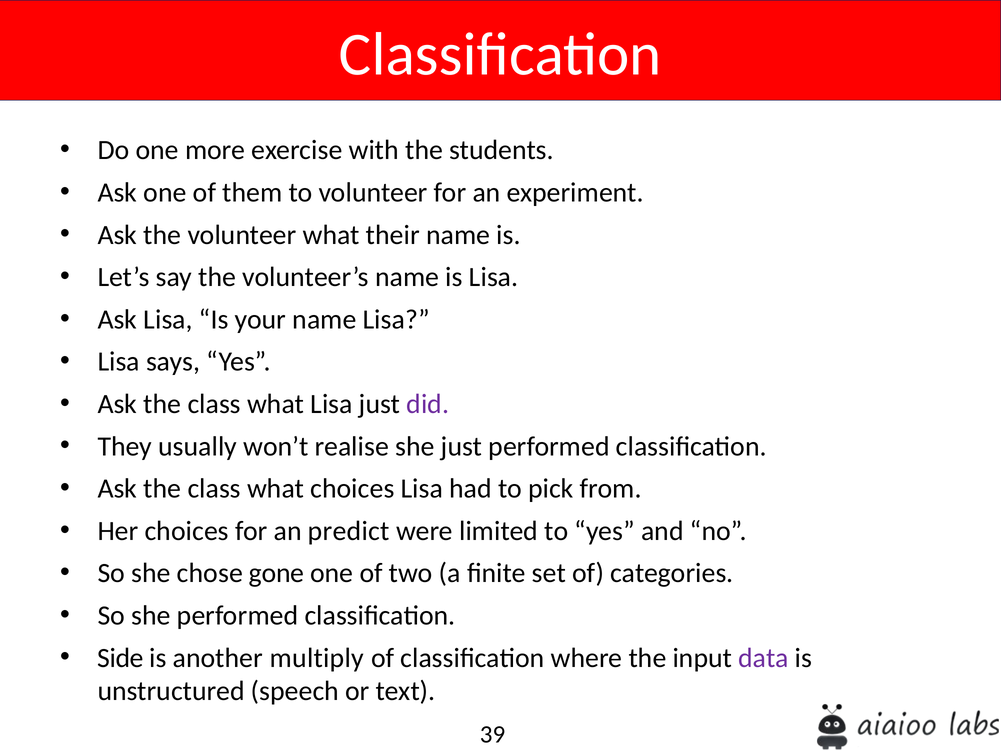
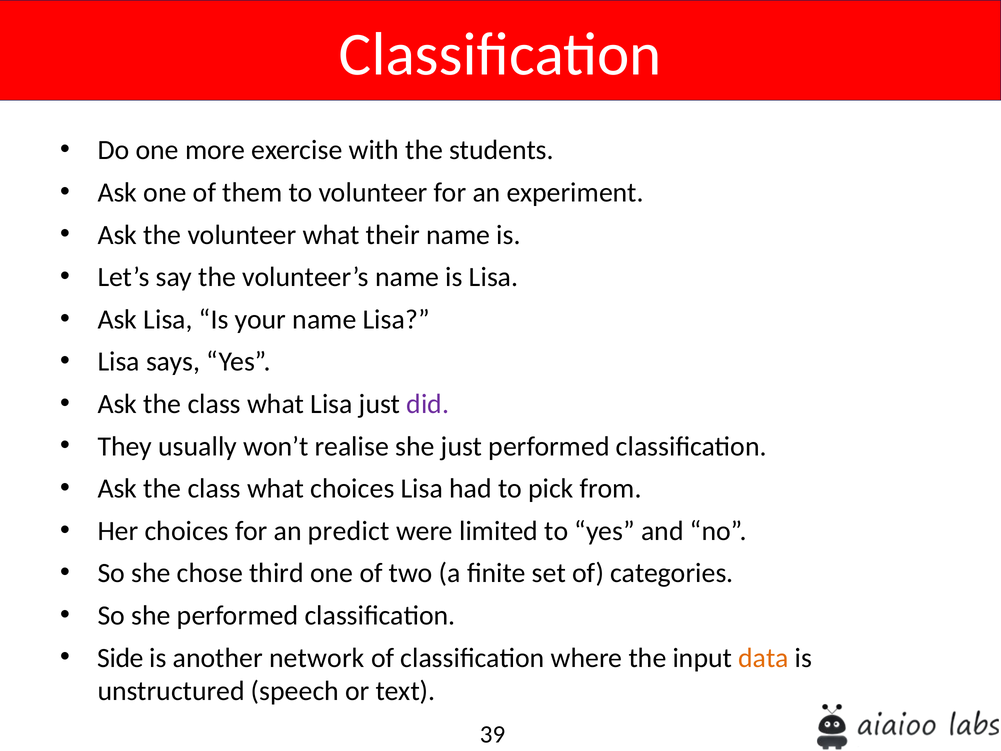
gone: gone -> third (276, 573)
multiply: multiply -> network (317, 658)
data colour: purple -> orange (764, 658)
